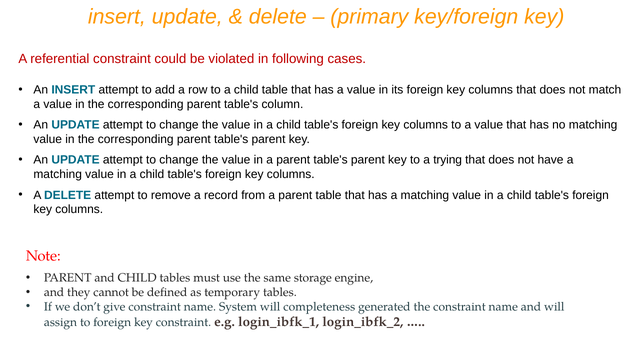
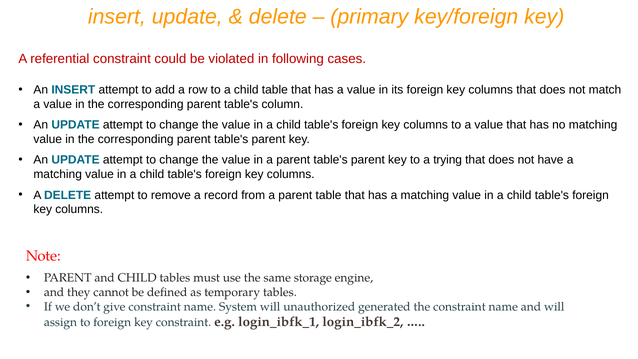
completeness: completeness -> unauthorized (319, 306)
